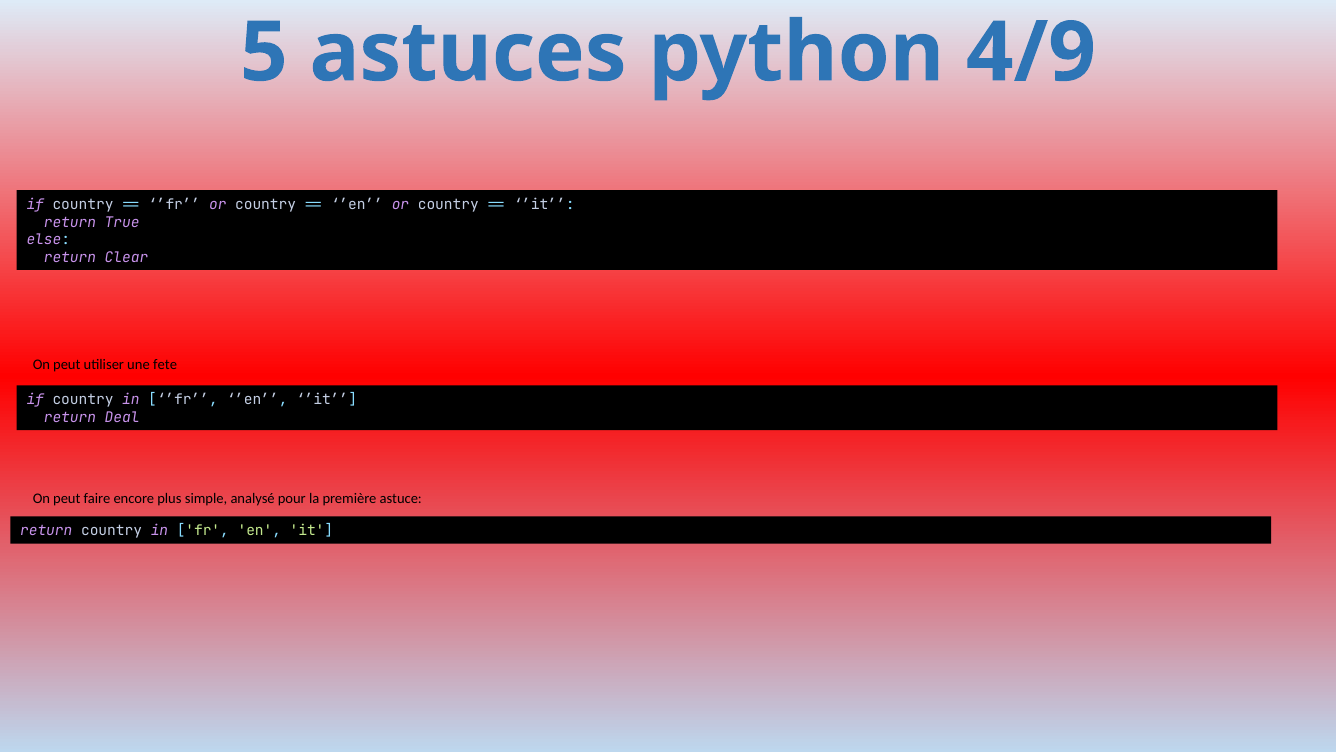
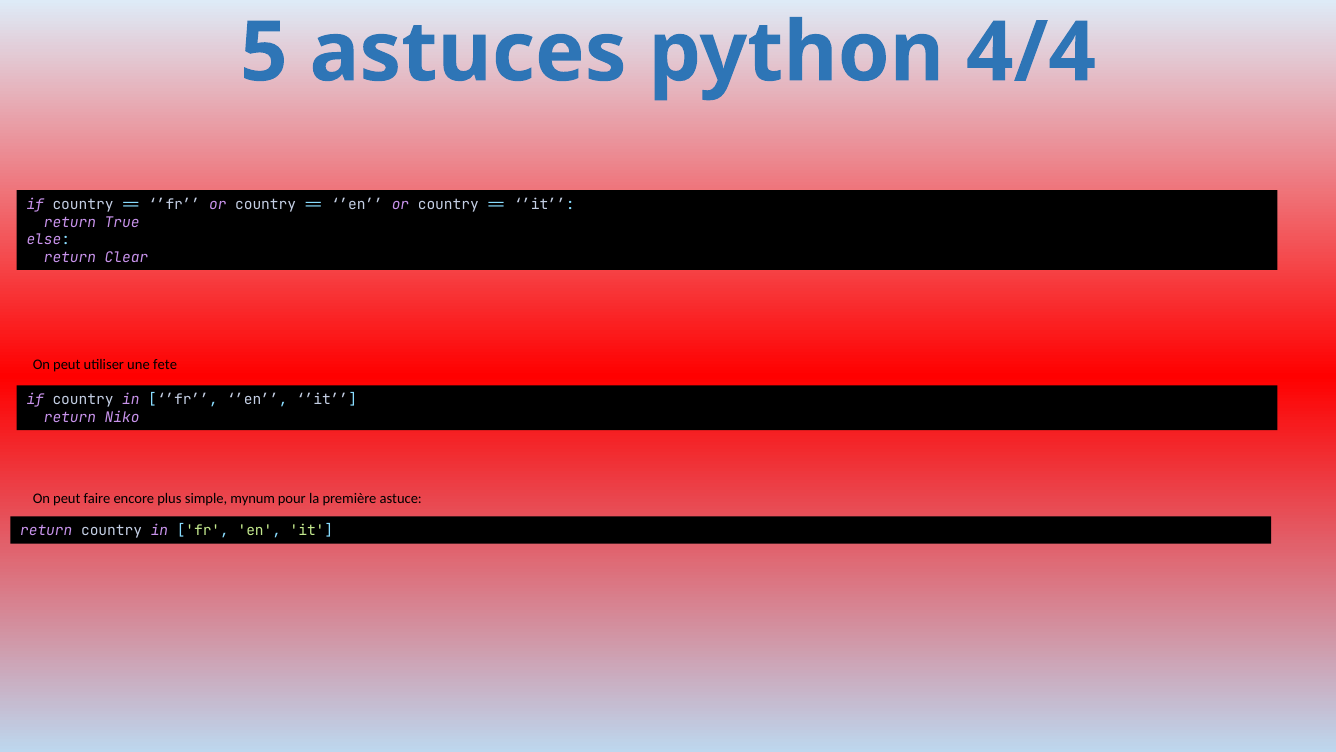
4/9: 4/9 -> 4/4 (1031, 53)
Deal: Deal -> Niko (122, 417)
analysé: analysé -> mynum (253, 498)
